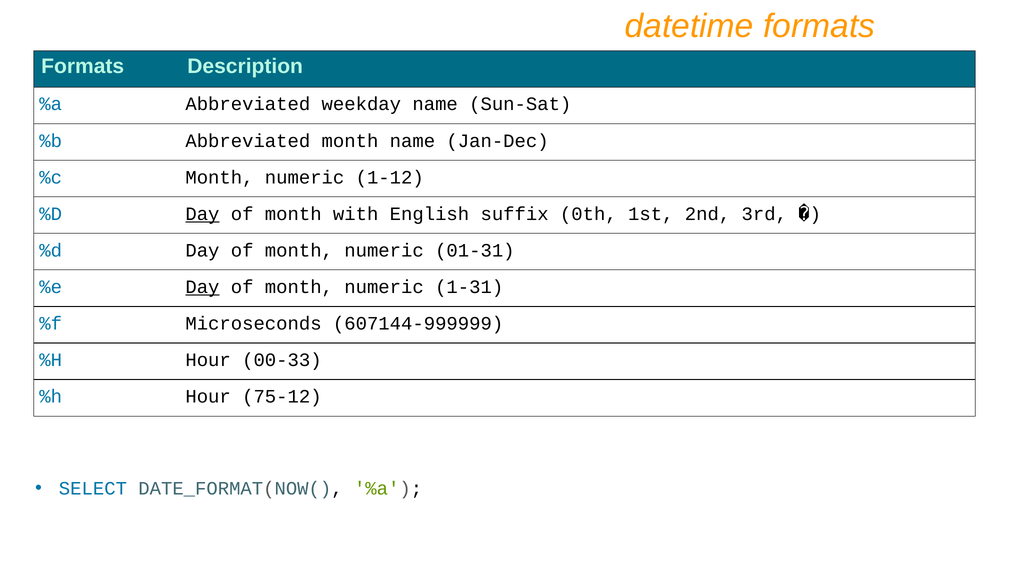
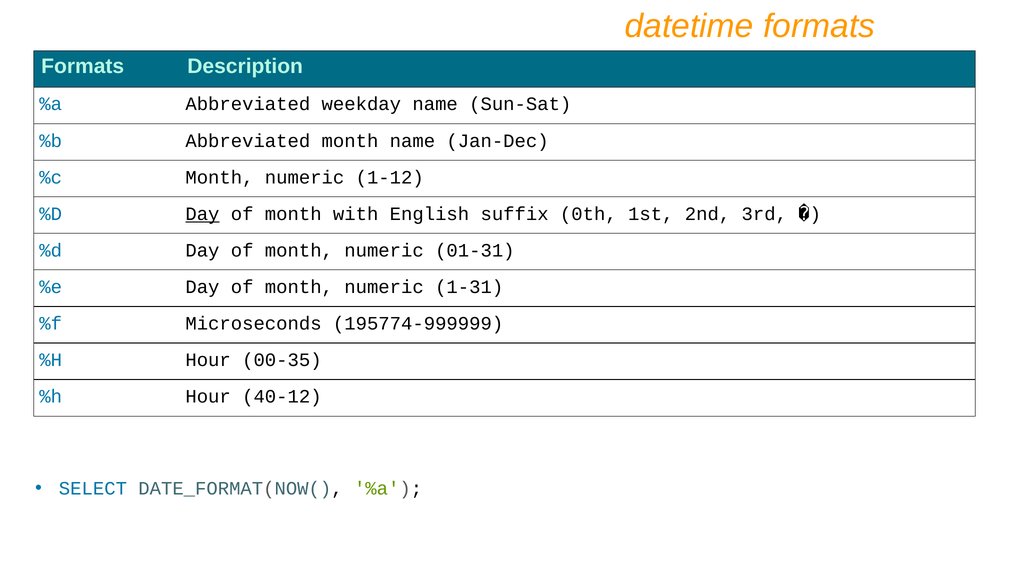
Day underline: present -> none (202, 287)
607144-999999: 607144-999999 -> 195774-999999 (418, 324)
00-33: 00-33 -> 00-35 (282, 360)
75-12: 75-12 -> 40-12 (282, 397)
